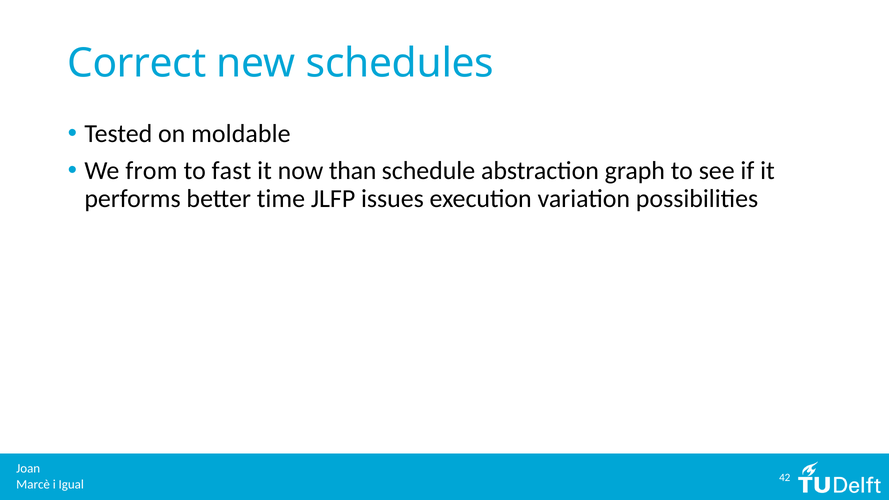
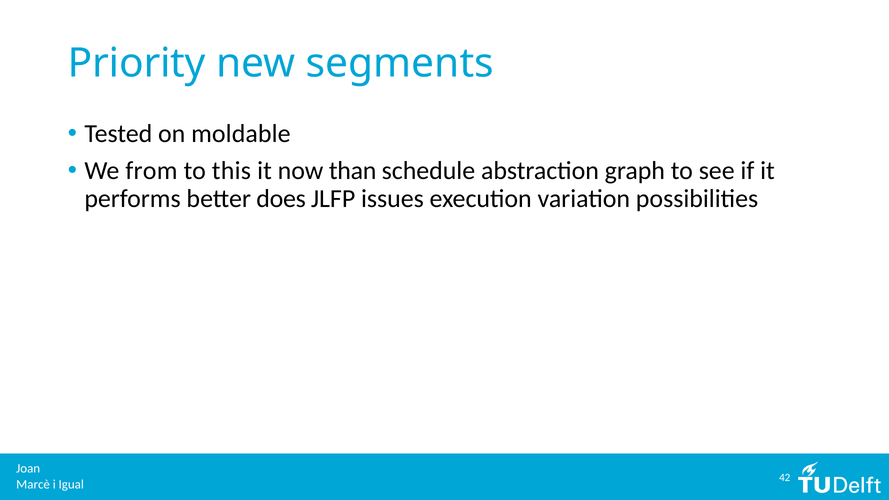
Correct: Correct -> Priority (137, 63)
schedules: schedules -> segments (400, 63)
fast: fast -> this (231, 171)
time: time -> does (281, 199)
